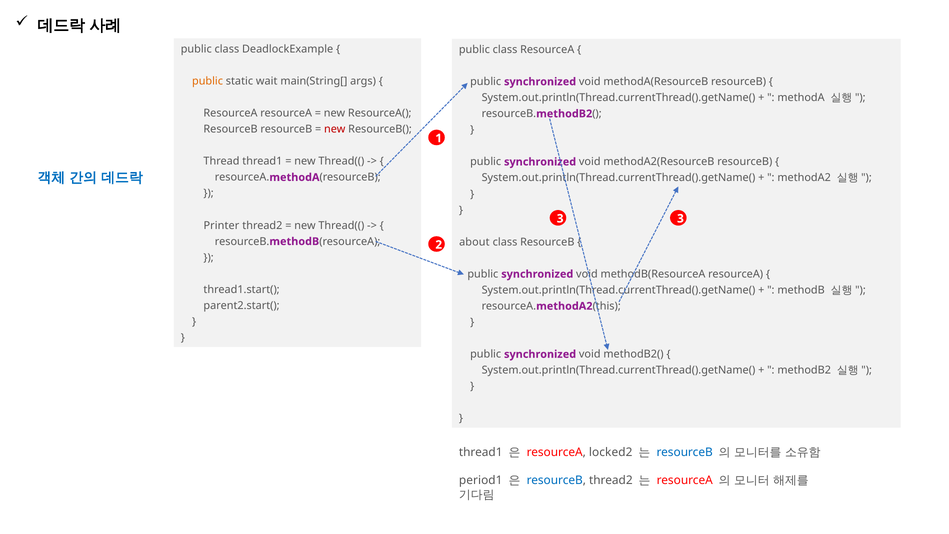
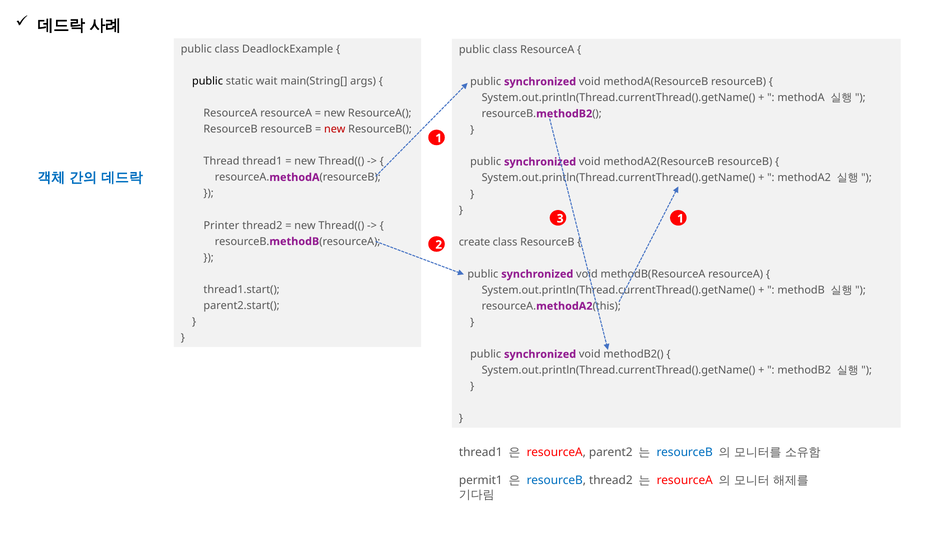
public colour: orange -> black (208, 81)
3 3: 3 -> 1 (680, 219)
about: about -> create (474, 242)
locked2: locked2 -> parent2 (611, 452)
period1: period1 -> permit1 (481, 480)
